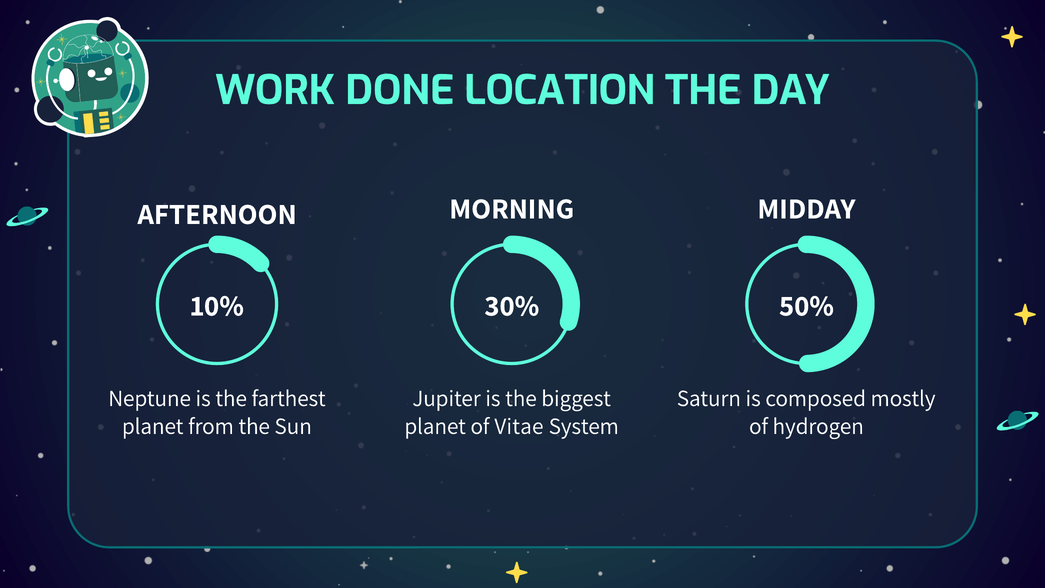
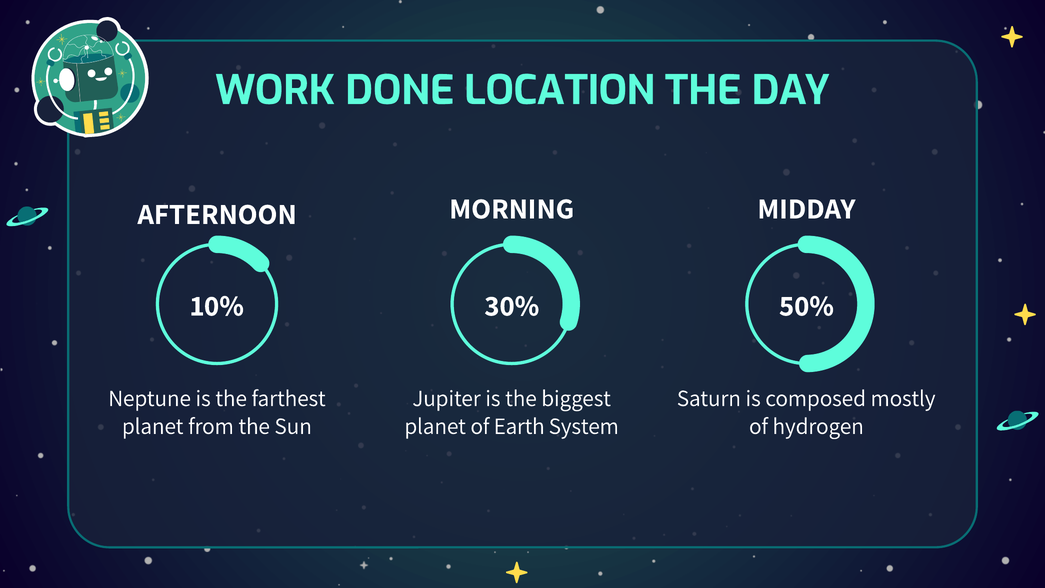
Vitae: Vitae -> Earth (519, 426)
